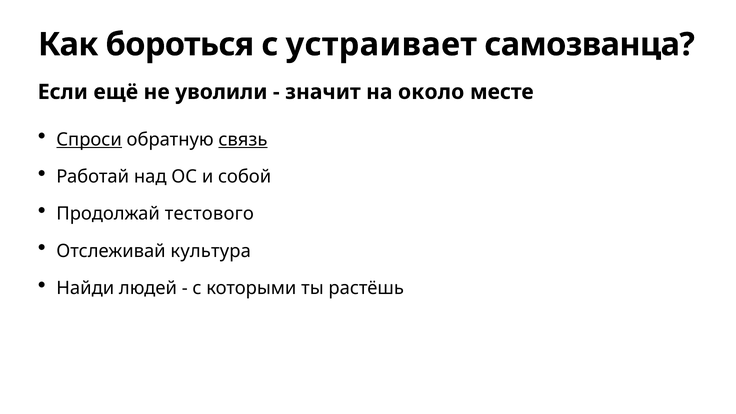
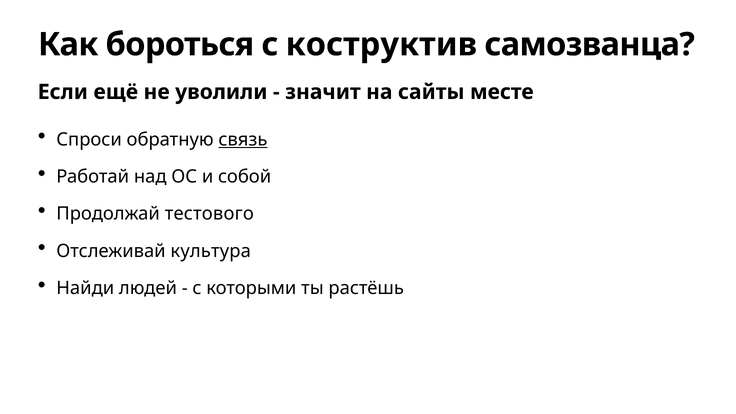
устраивает: устраивает -> коструктив (381, 45)
около: около -> сайты (431, 92)
Спроси underline: present -> none (89, 140)
